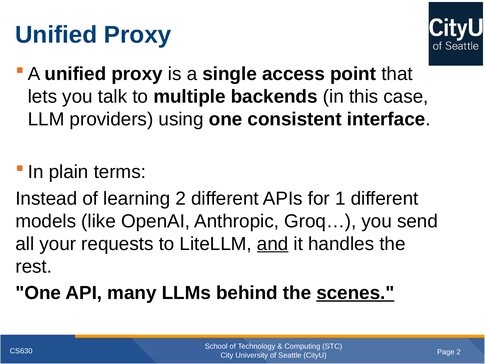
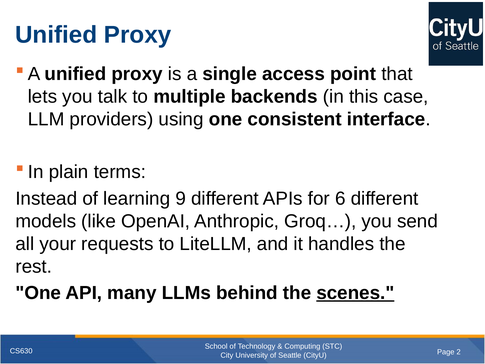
learning 2: 2 -> 9 (181, 198)
1: 1 -> 6 (340, 198)
and underline: present -> none (273, 244)
